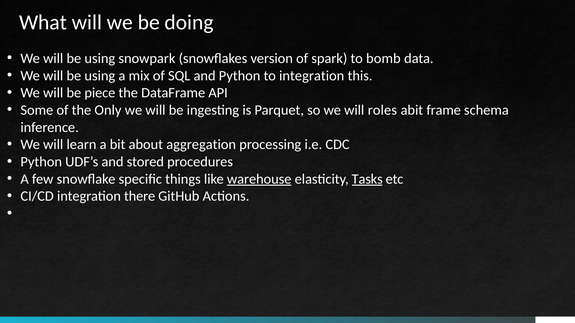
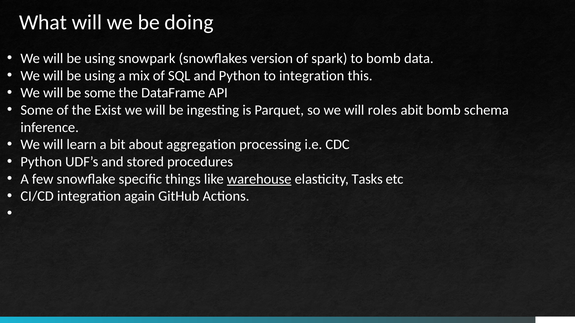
be piece: piece -> some (100, 93)
Only: Only -> Exist (108, 110)
abit frame: frame -> bomb (444, 110)
Tasks underline: present -> none (367, 179)
there: there -> again (140, 196)
